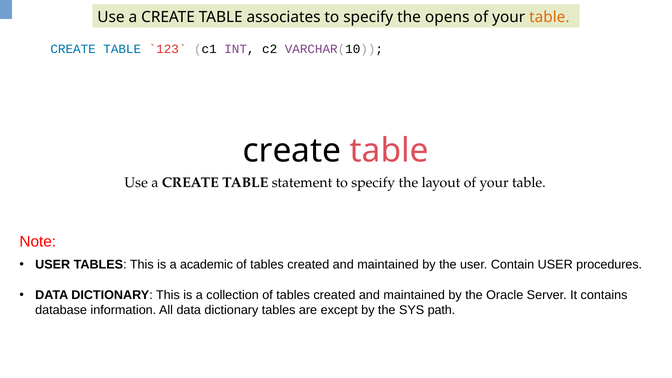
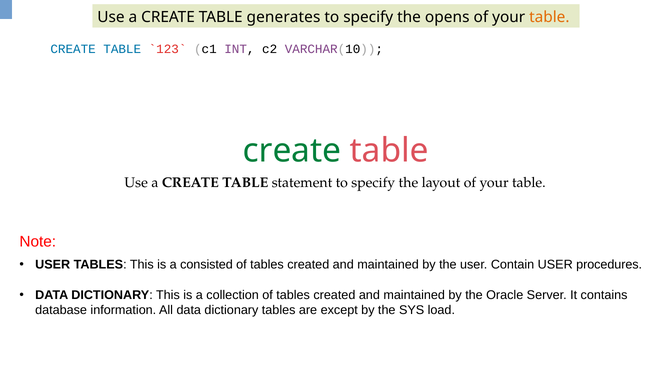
associates: associates -> generates (284, 17)
create colour: black -> green (292, 150)
academic: academic -> consisted (206, 265)
path: path -> load (441, 310)
